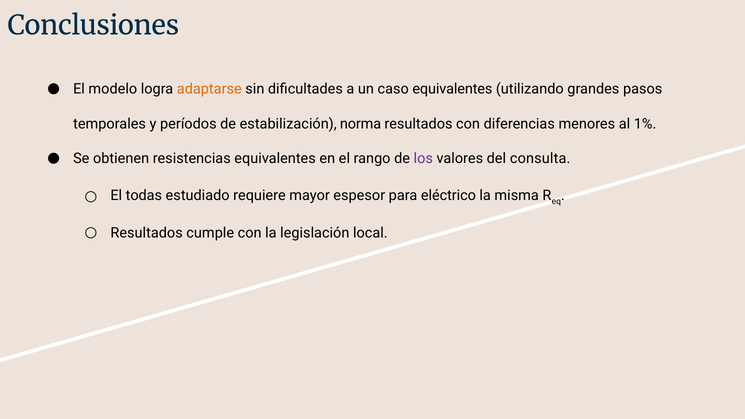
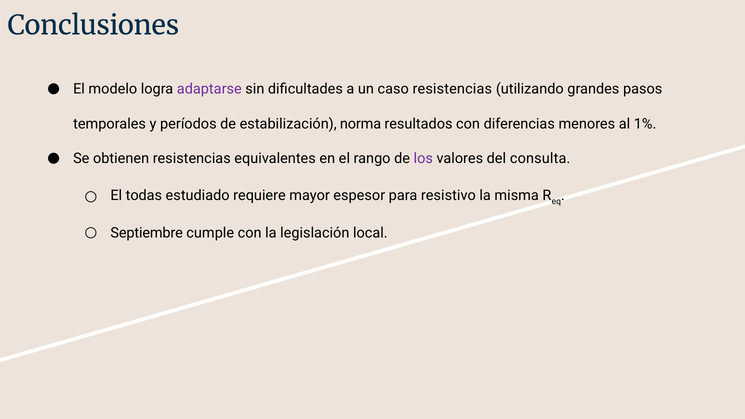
adaptarse colour: orange -> purple (209, 89)
caso equivalentes: equivalentes -> resistencias (452, 89)
eléctrico: eléctrico -> resistivo (448, 196)
Resultados: Resultados -> Septiembre (147, 233)
